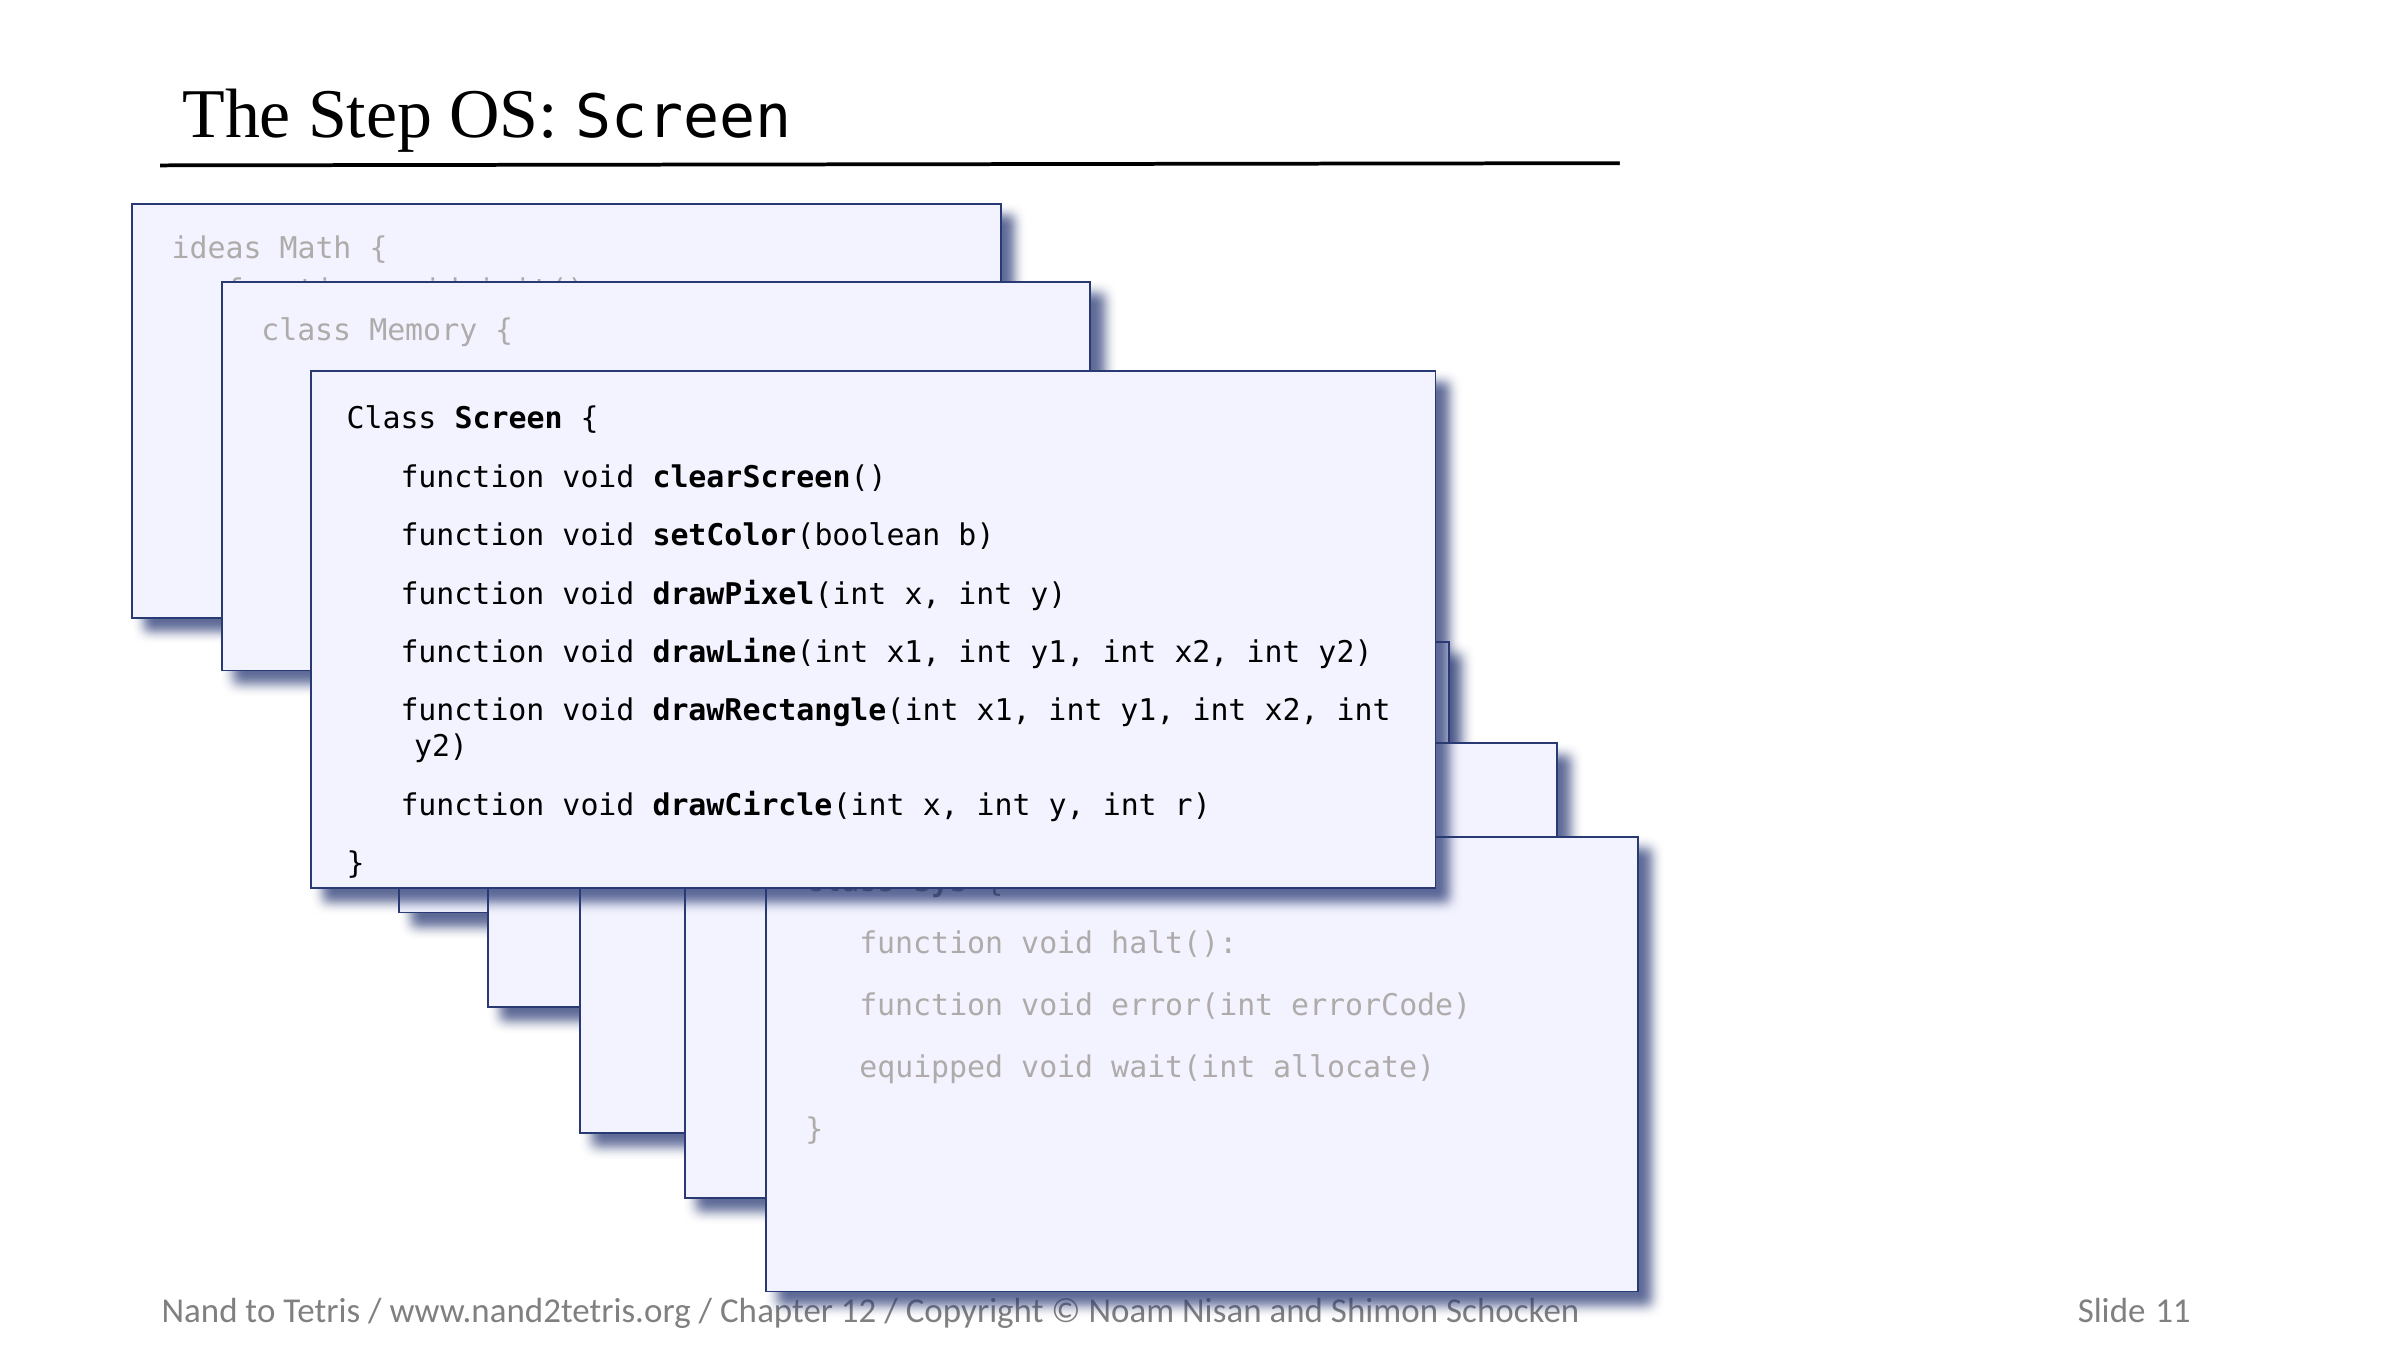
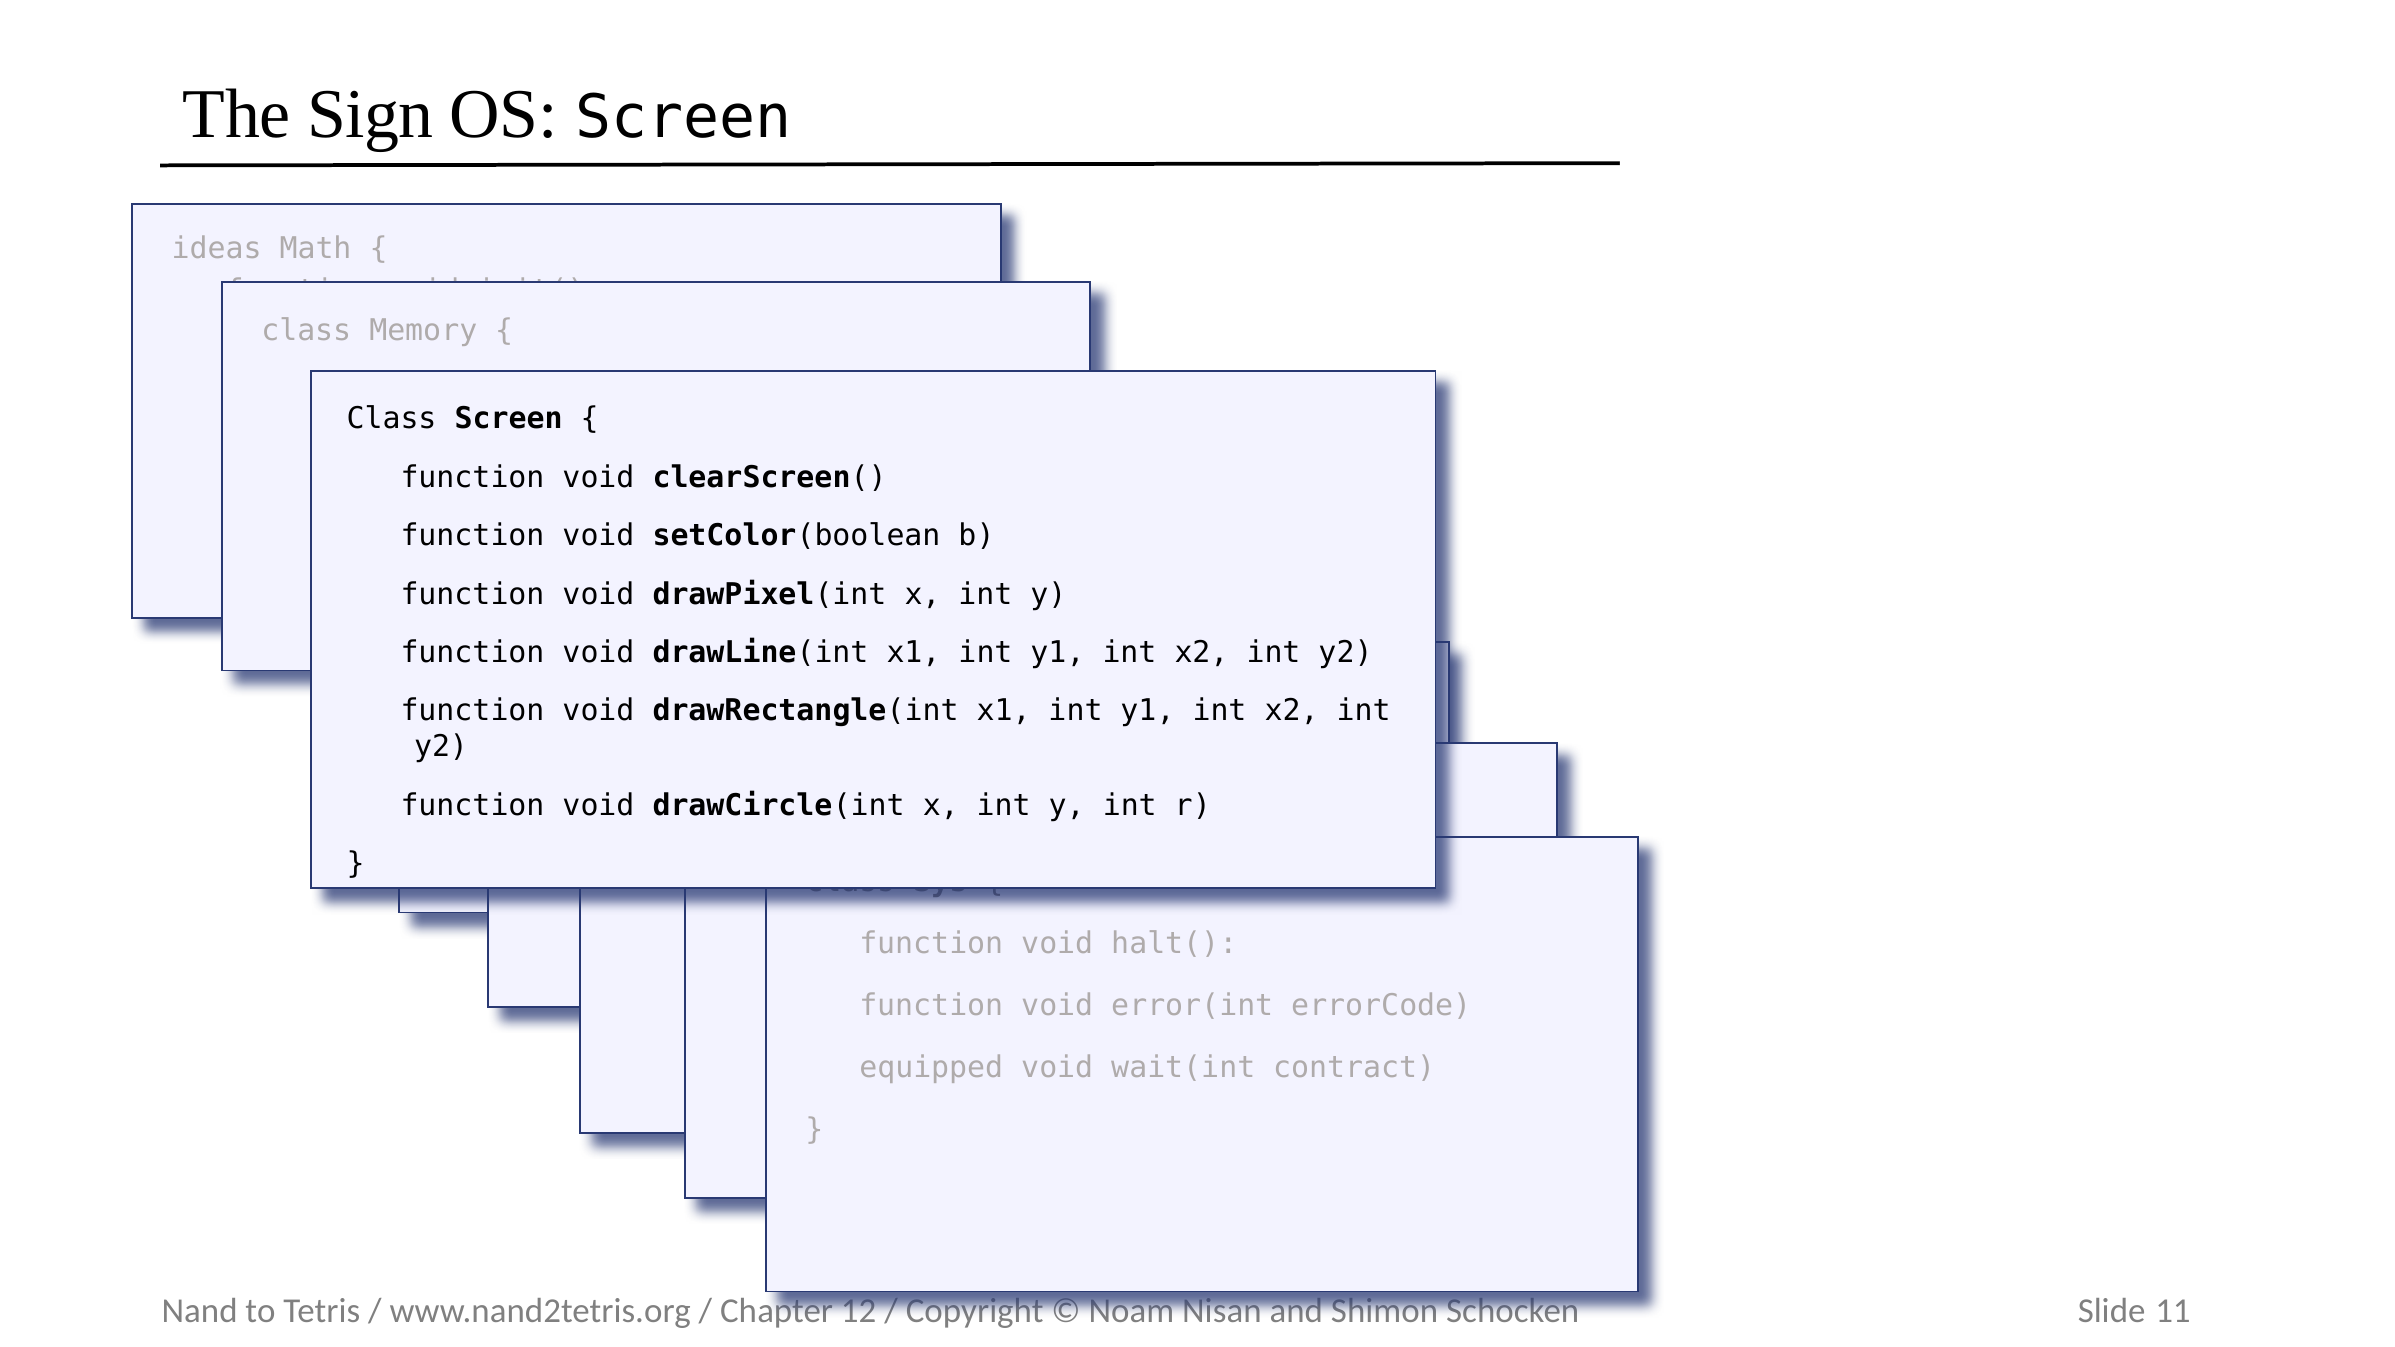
Step: Step -> Sign (370, 115)
allocate: allocate -> contract (1354, 1068)
